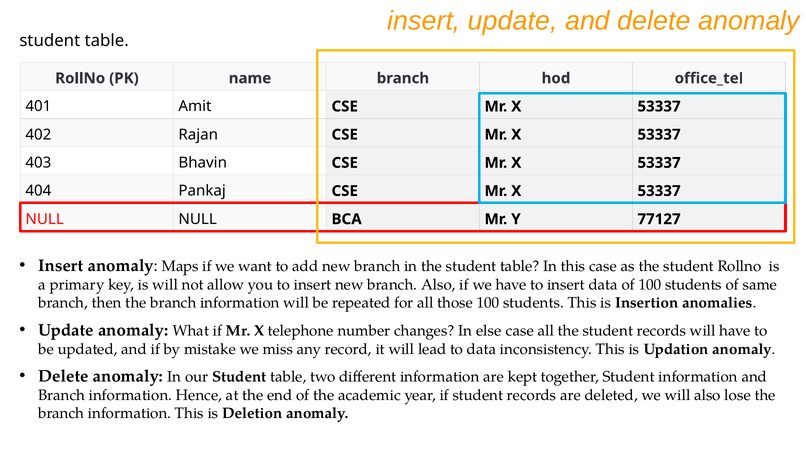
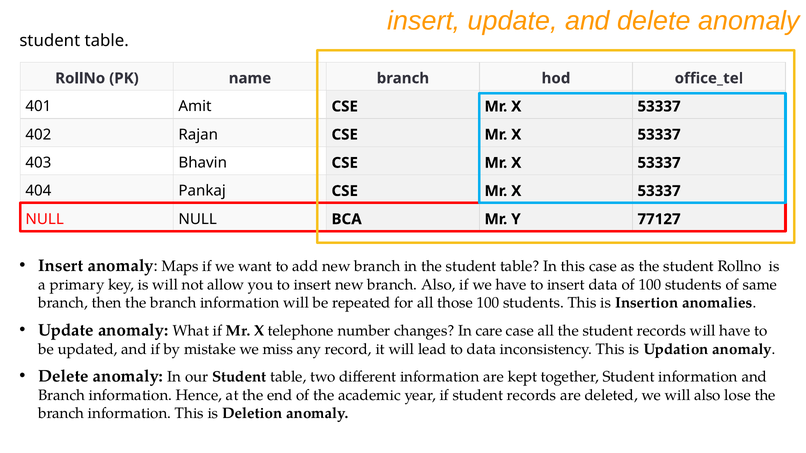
else: else -> care (489, 331)
